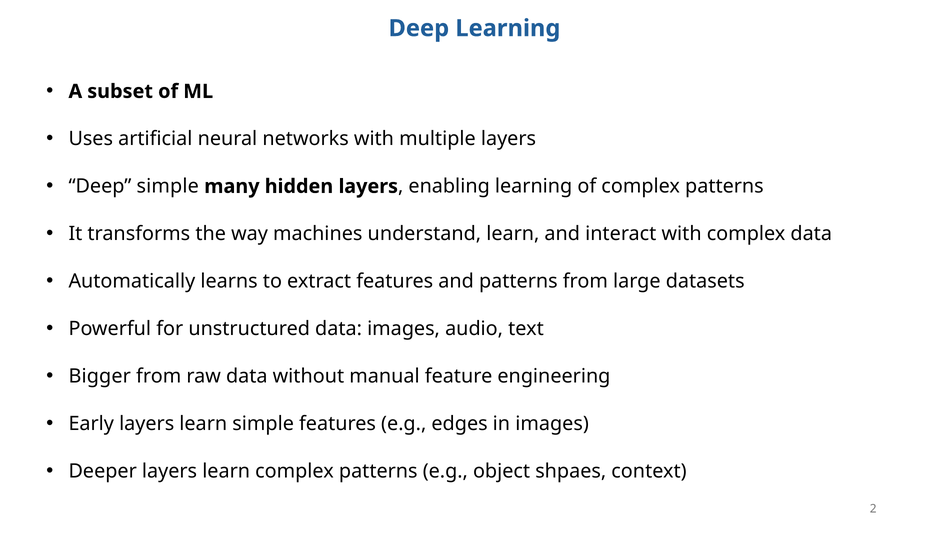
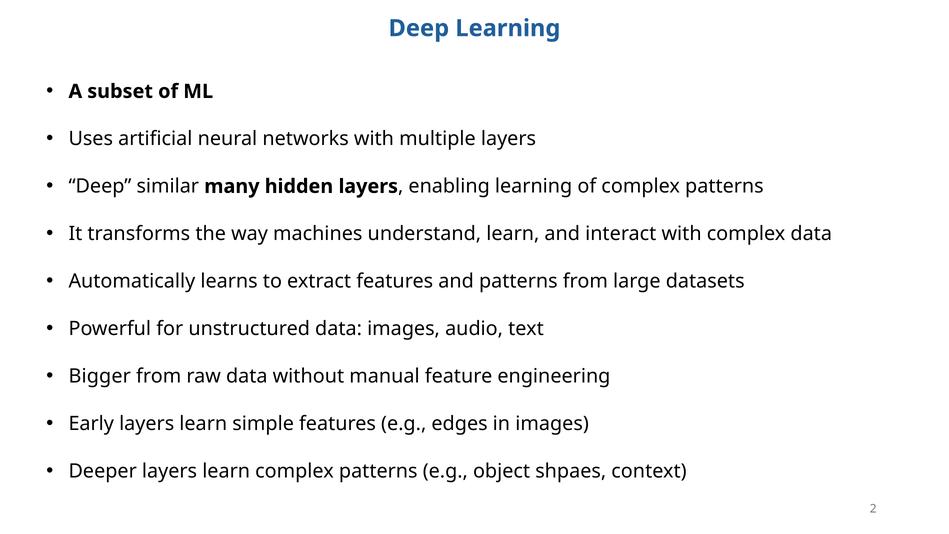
Deep simple: simple -> similar (168, 186)
